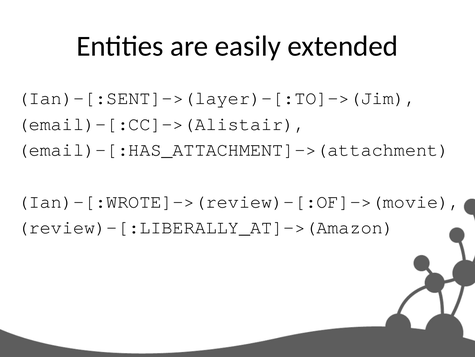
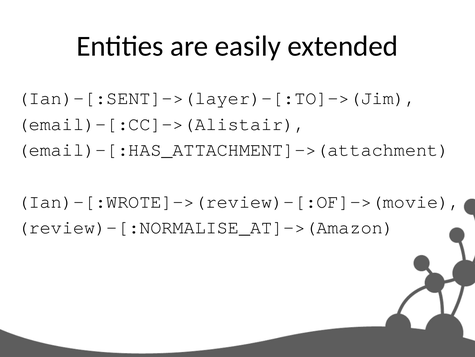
review)-[:LIBERALLY_AT]->(Amazon: review)-[:LIBERALLY_AT]->(Amazon -> review)-[:NORMALISE_AT]->(Amazon (206, 227)
